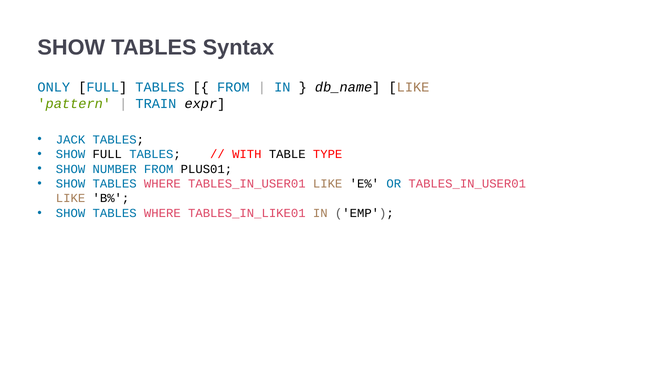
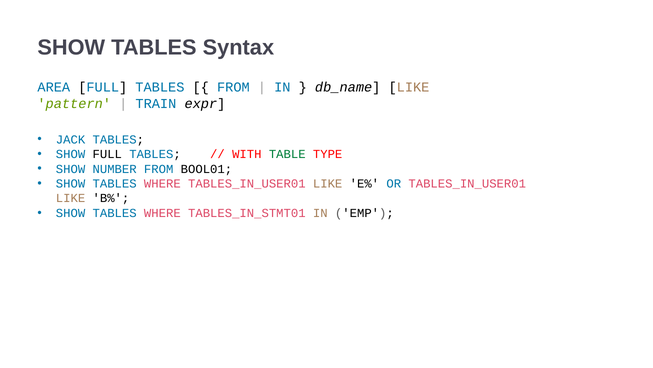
ONLY: ONLY -> AREA (54, 87)
TABLE colour: black -> green (287, 154)
PLUS01: PLUS01 -> BOOL01 (206, 169)
TABLES_IN_LIKE01: TABLES_IN_LIKE01 -> TABLES_IN_STMT01 (247, 213)
